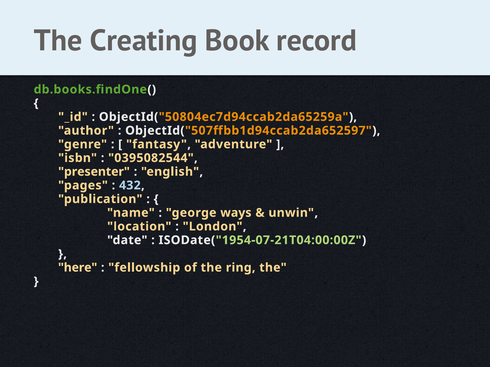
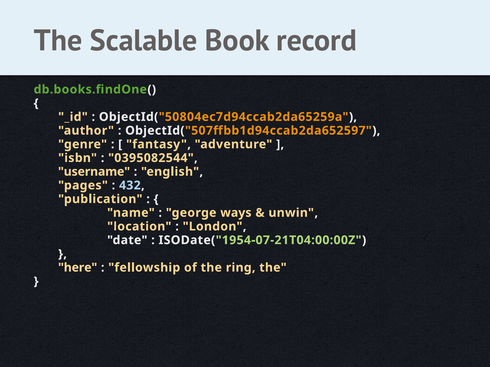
Creating: Creating -> Scalable (144, 41)
presenter: presenter -> username (94, 172)
